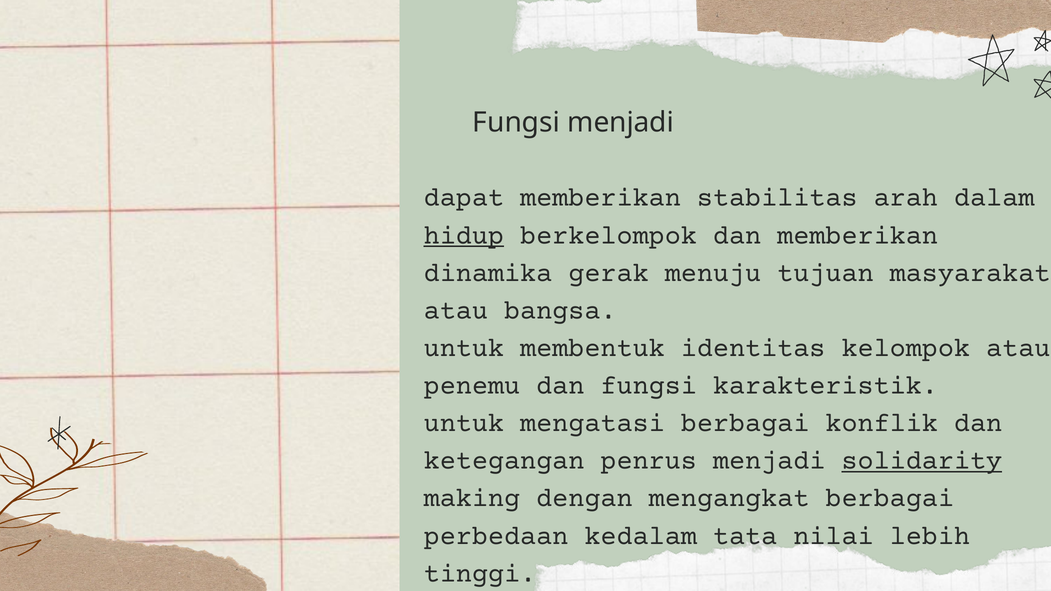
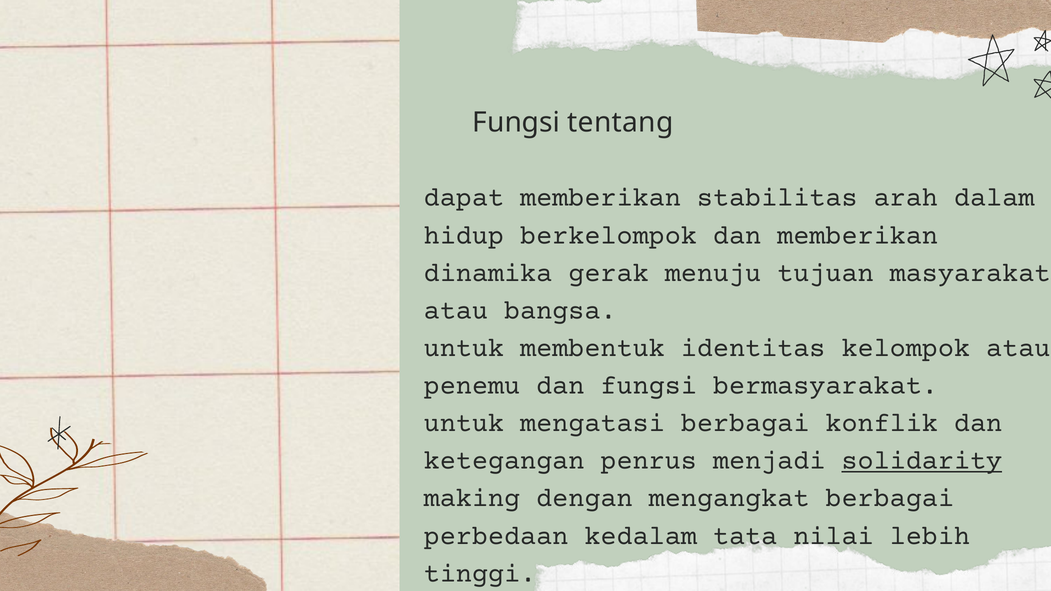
Fungsi menjadi: menjadi -> tentang (620, 122)
hidup underline: present -> none (464, 235)
karakteristik: karakteristik -> bermasyarakat (825, 385)
